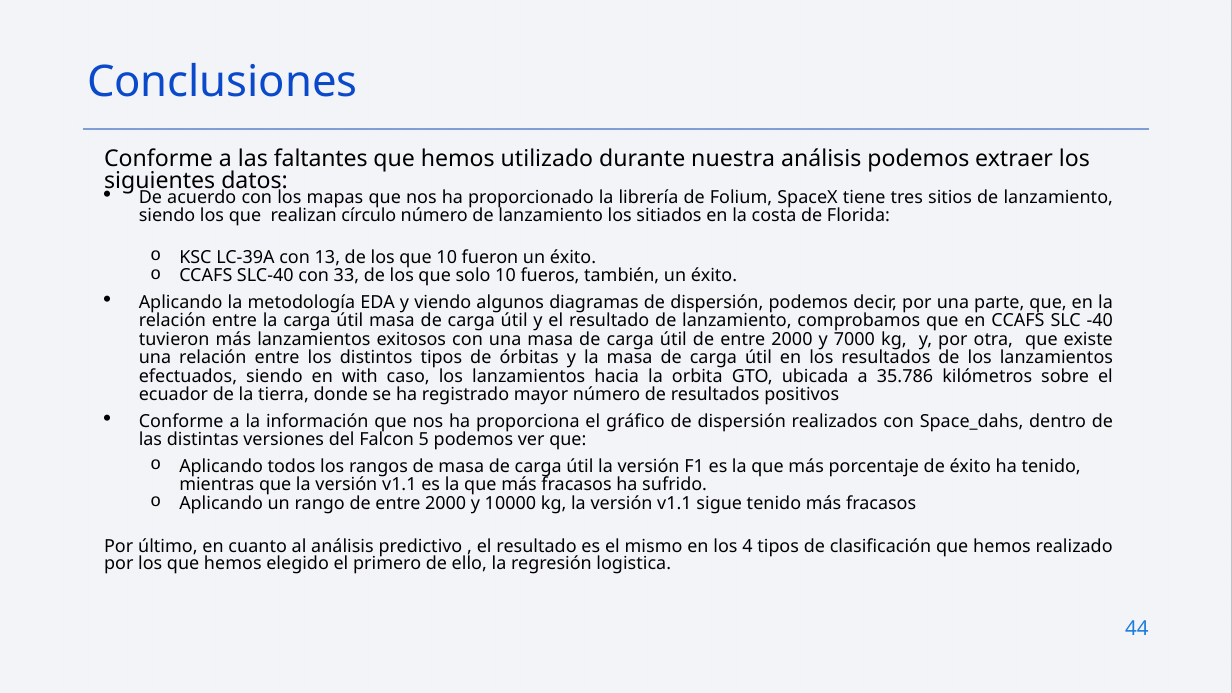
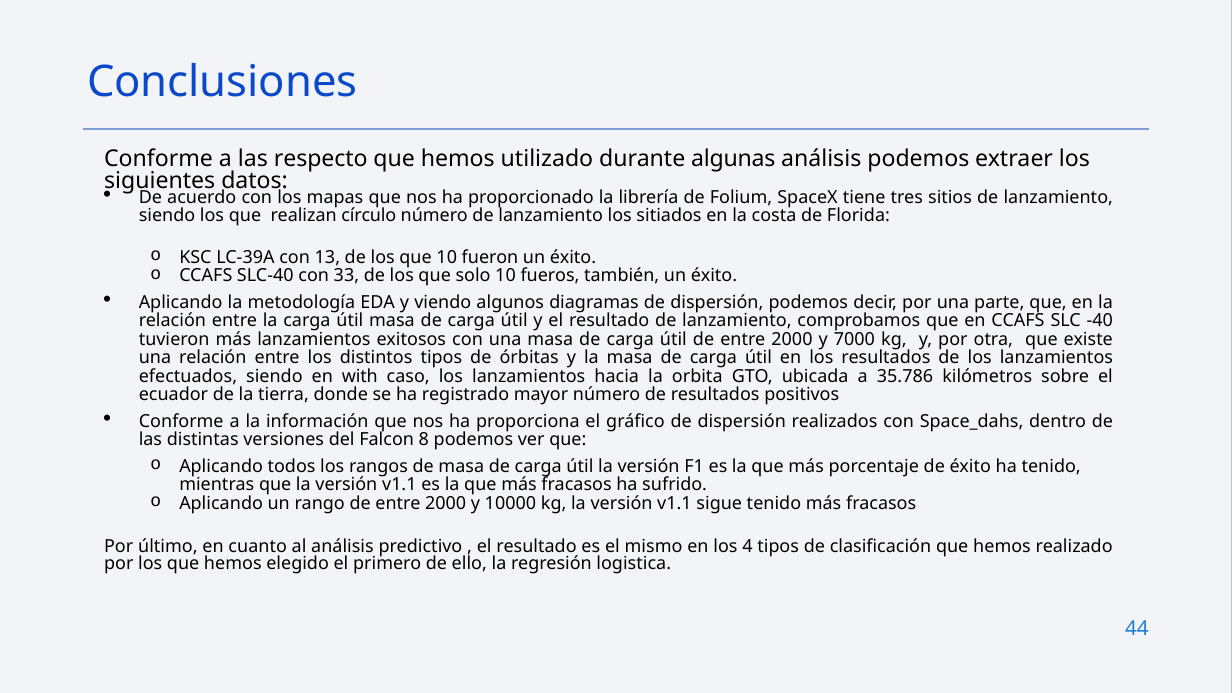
faltantes: faltantes -> respecto (321, 159)
nuestra: nuestra -> algunas (733, 159)
5: 5 -> 8 (424, 440)
